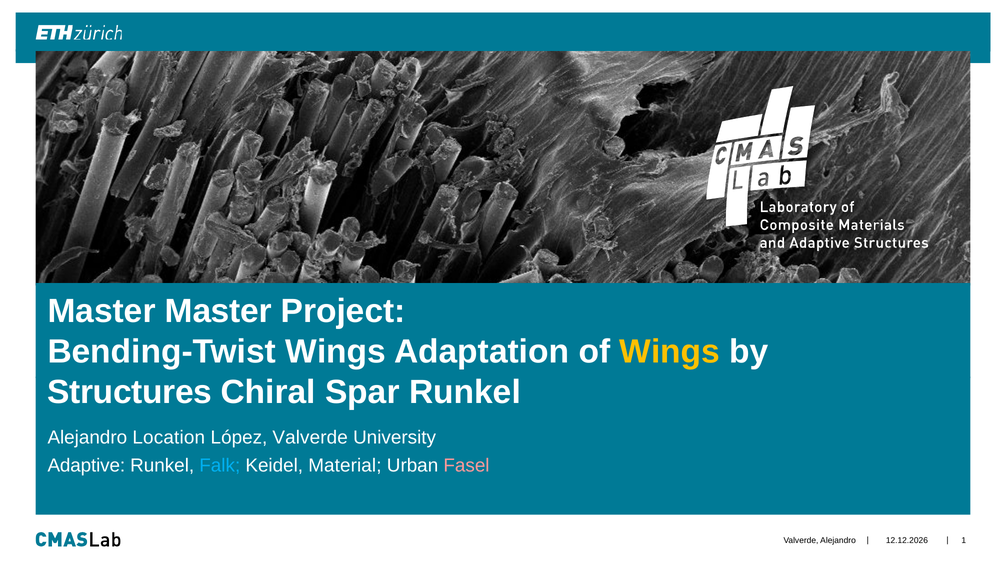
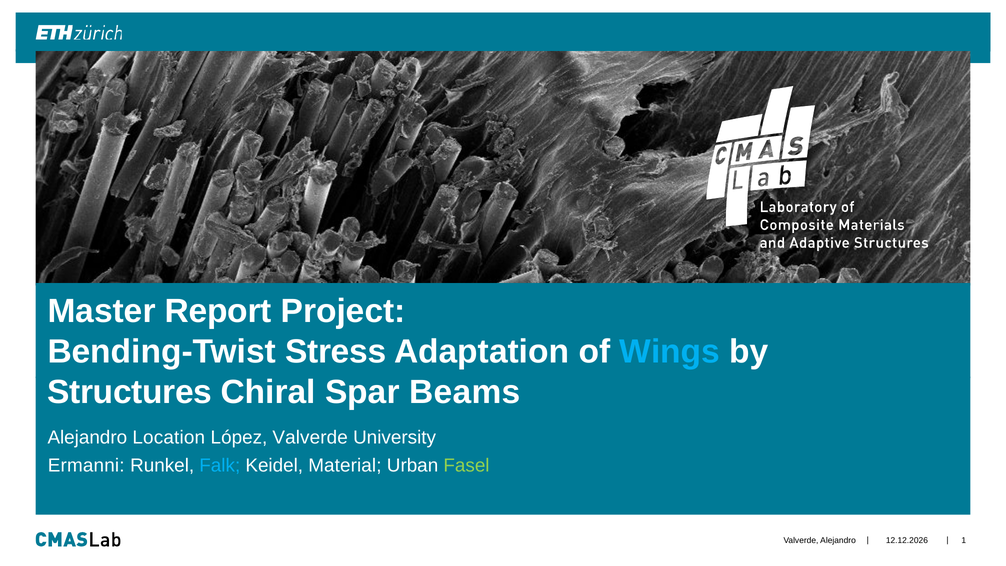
Master Master: Master -> Report (218, 311)
Bending-Twist Wings: Wings -> Stress (336, 352)
Wings colour: yellow -> light blue (670, 352)
Spar Runkel: Runkel -> Beams (465, 392)
Adaptive: Adaptive -> Ermanni (86, 465)
Fasel colour: pink -> light green (467, 465)
